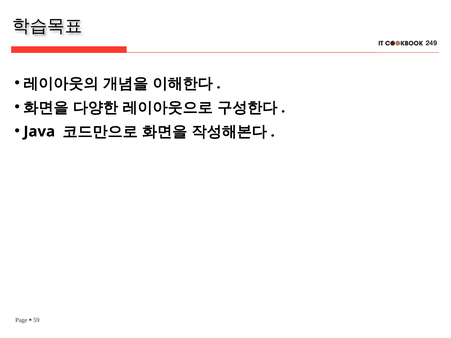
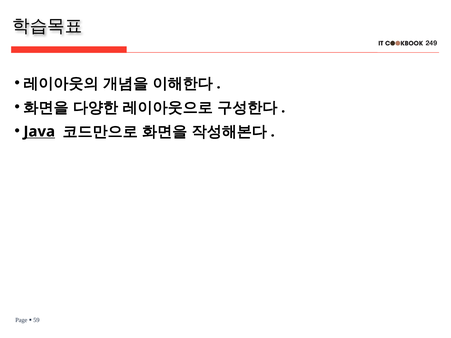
Java underline: none -> present (39, 132)
